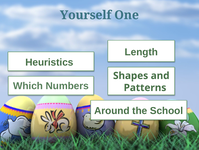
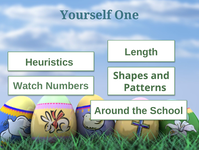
Which: Which -> Watch (28, 85)
